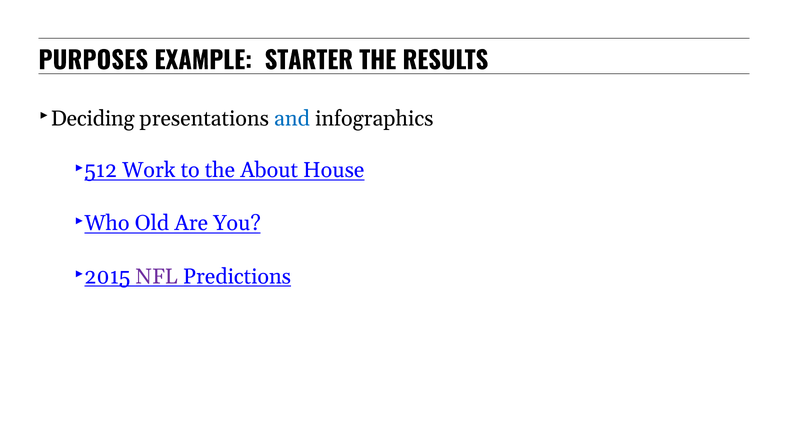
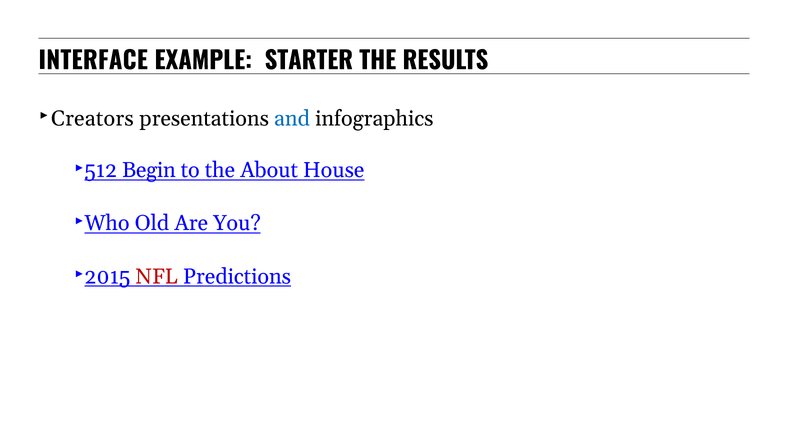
PURPOSES: PURPOSES -> INTERFACE (93, 61)
Deciding: Deciding -> Creators (92, 119)
Work: Work -> Begin (149, 170)
NFL colour: purple -> red (157, 277)
